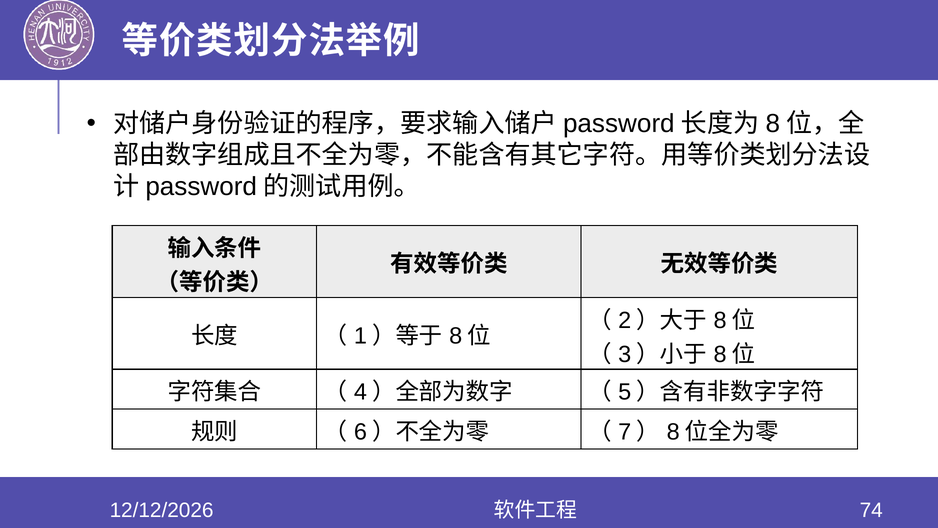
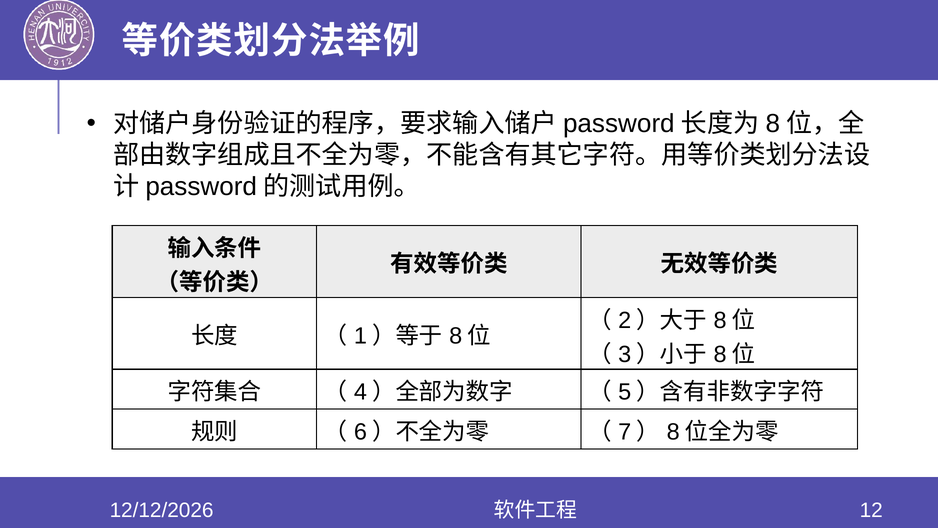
74: 74 -> 12 (871, 510)
